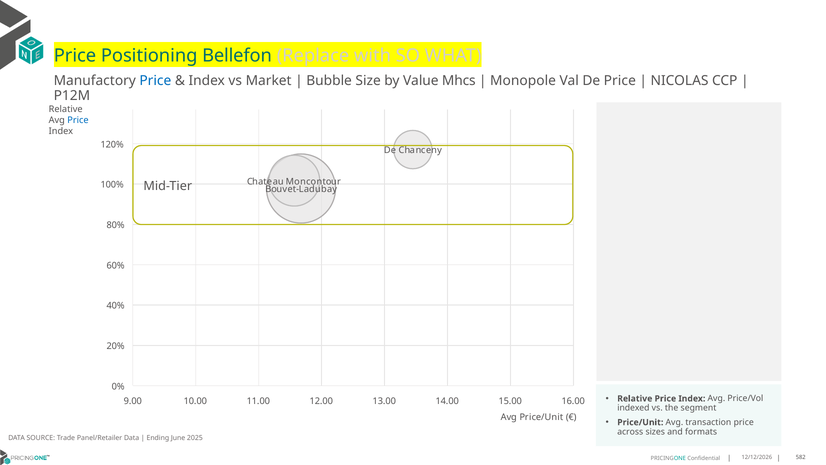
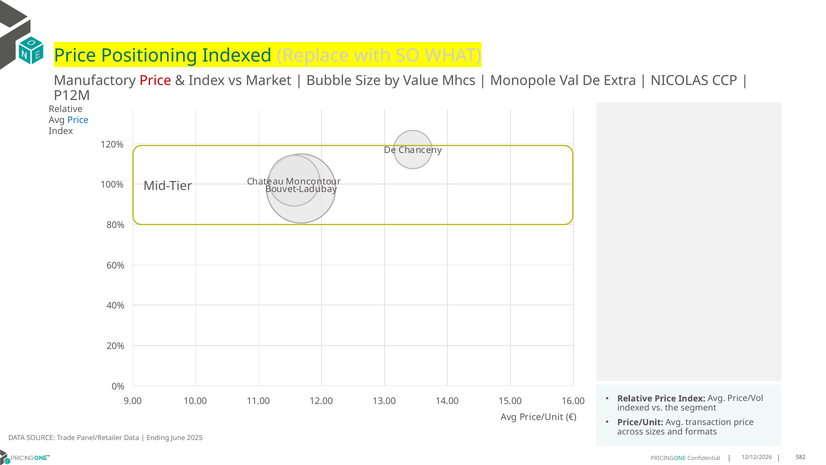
Positioning Bellefon: Bellefon -> Indexed (237, 56)
Price colour: blue -> red (155, 81)
De Price: Price -> Extra (620, 81)
